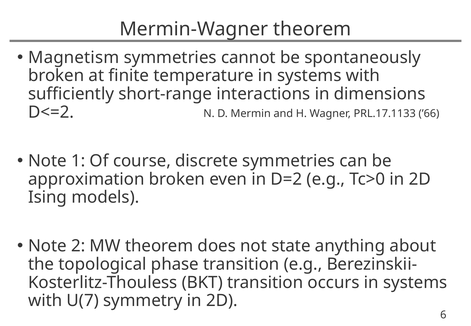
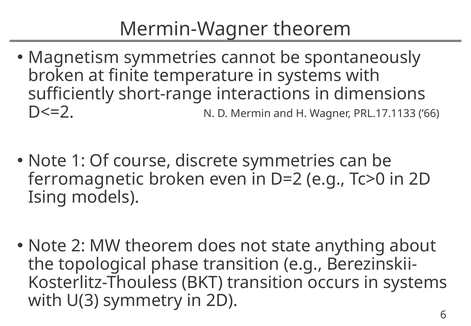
approximation: approximation -> ferromagnetic (86, 179)
U(7: U(7 -> U(3 (83, 301)
